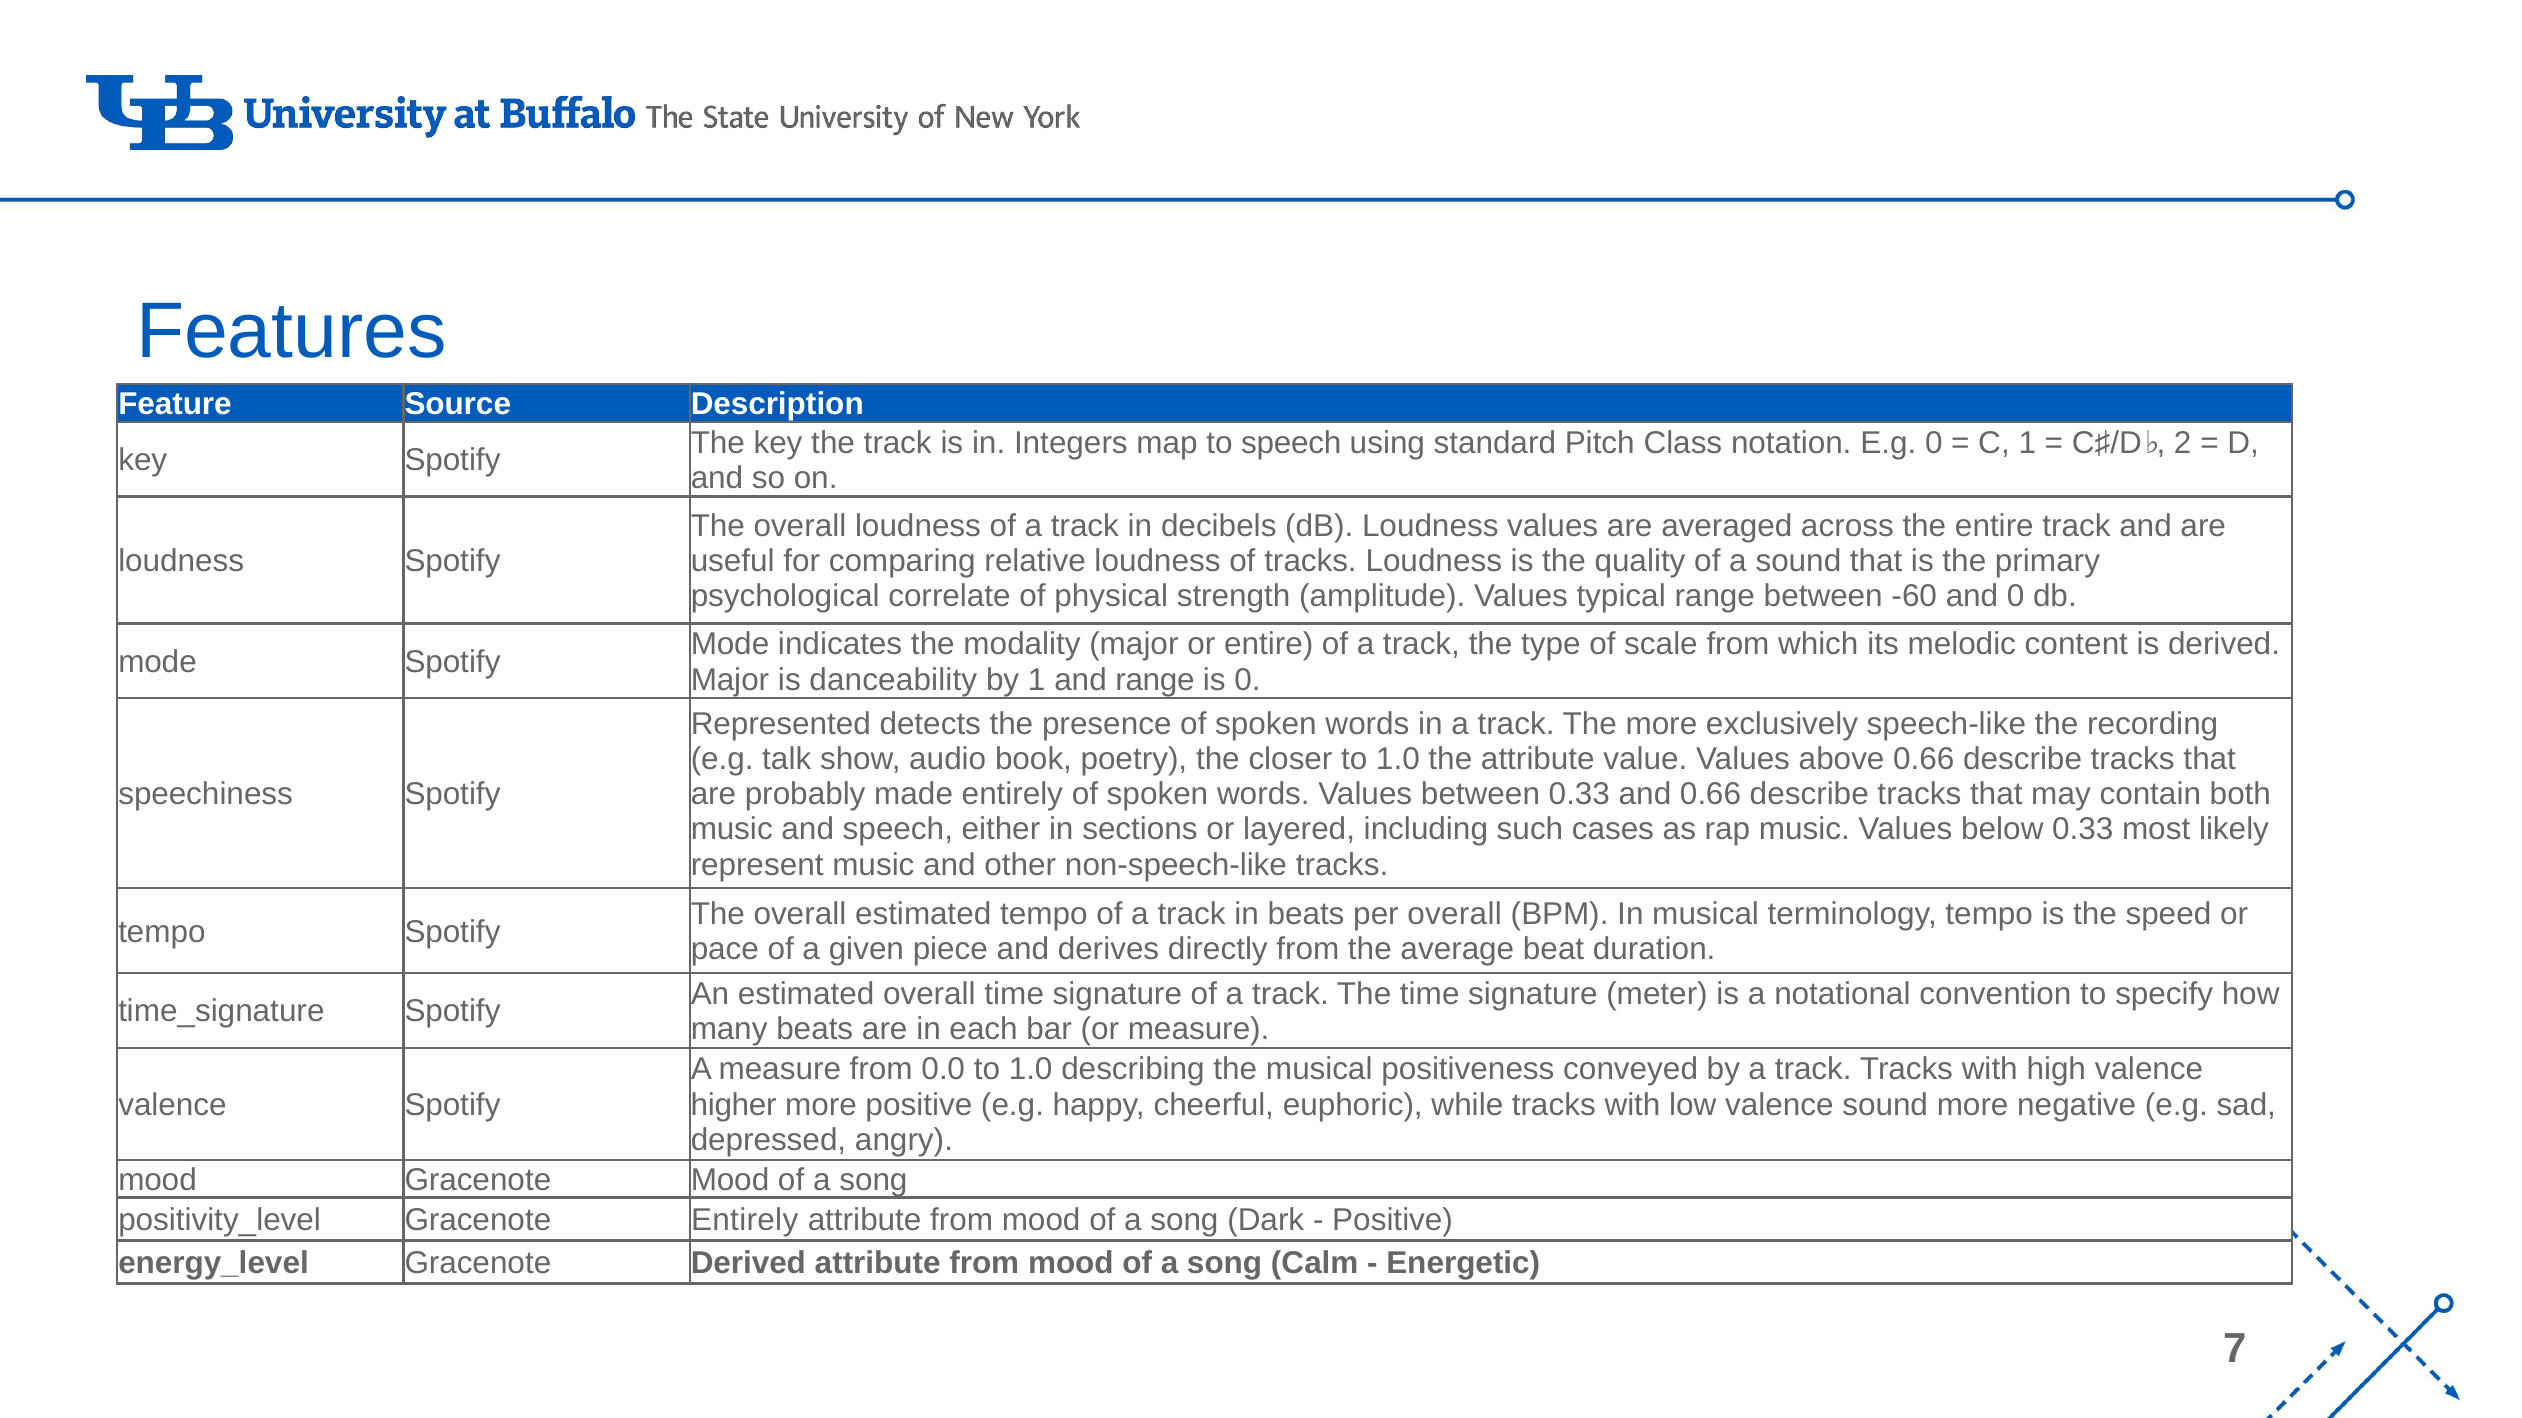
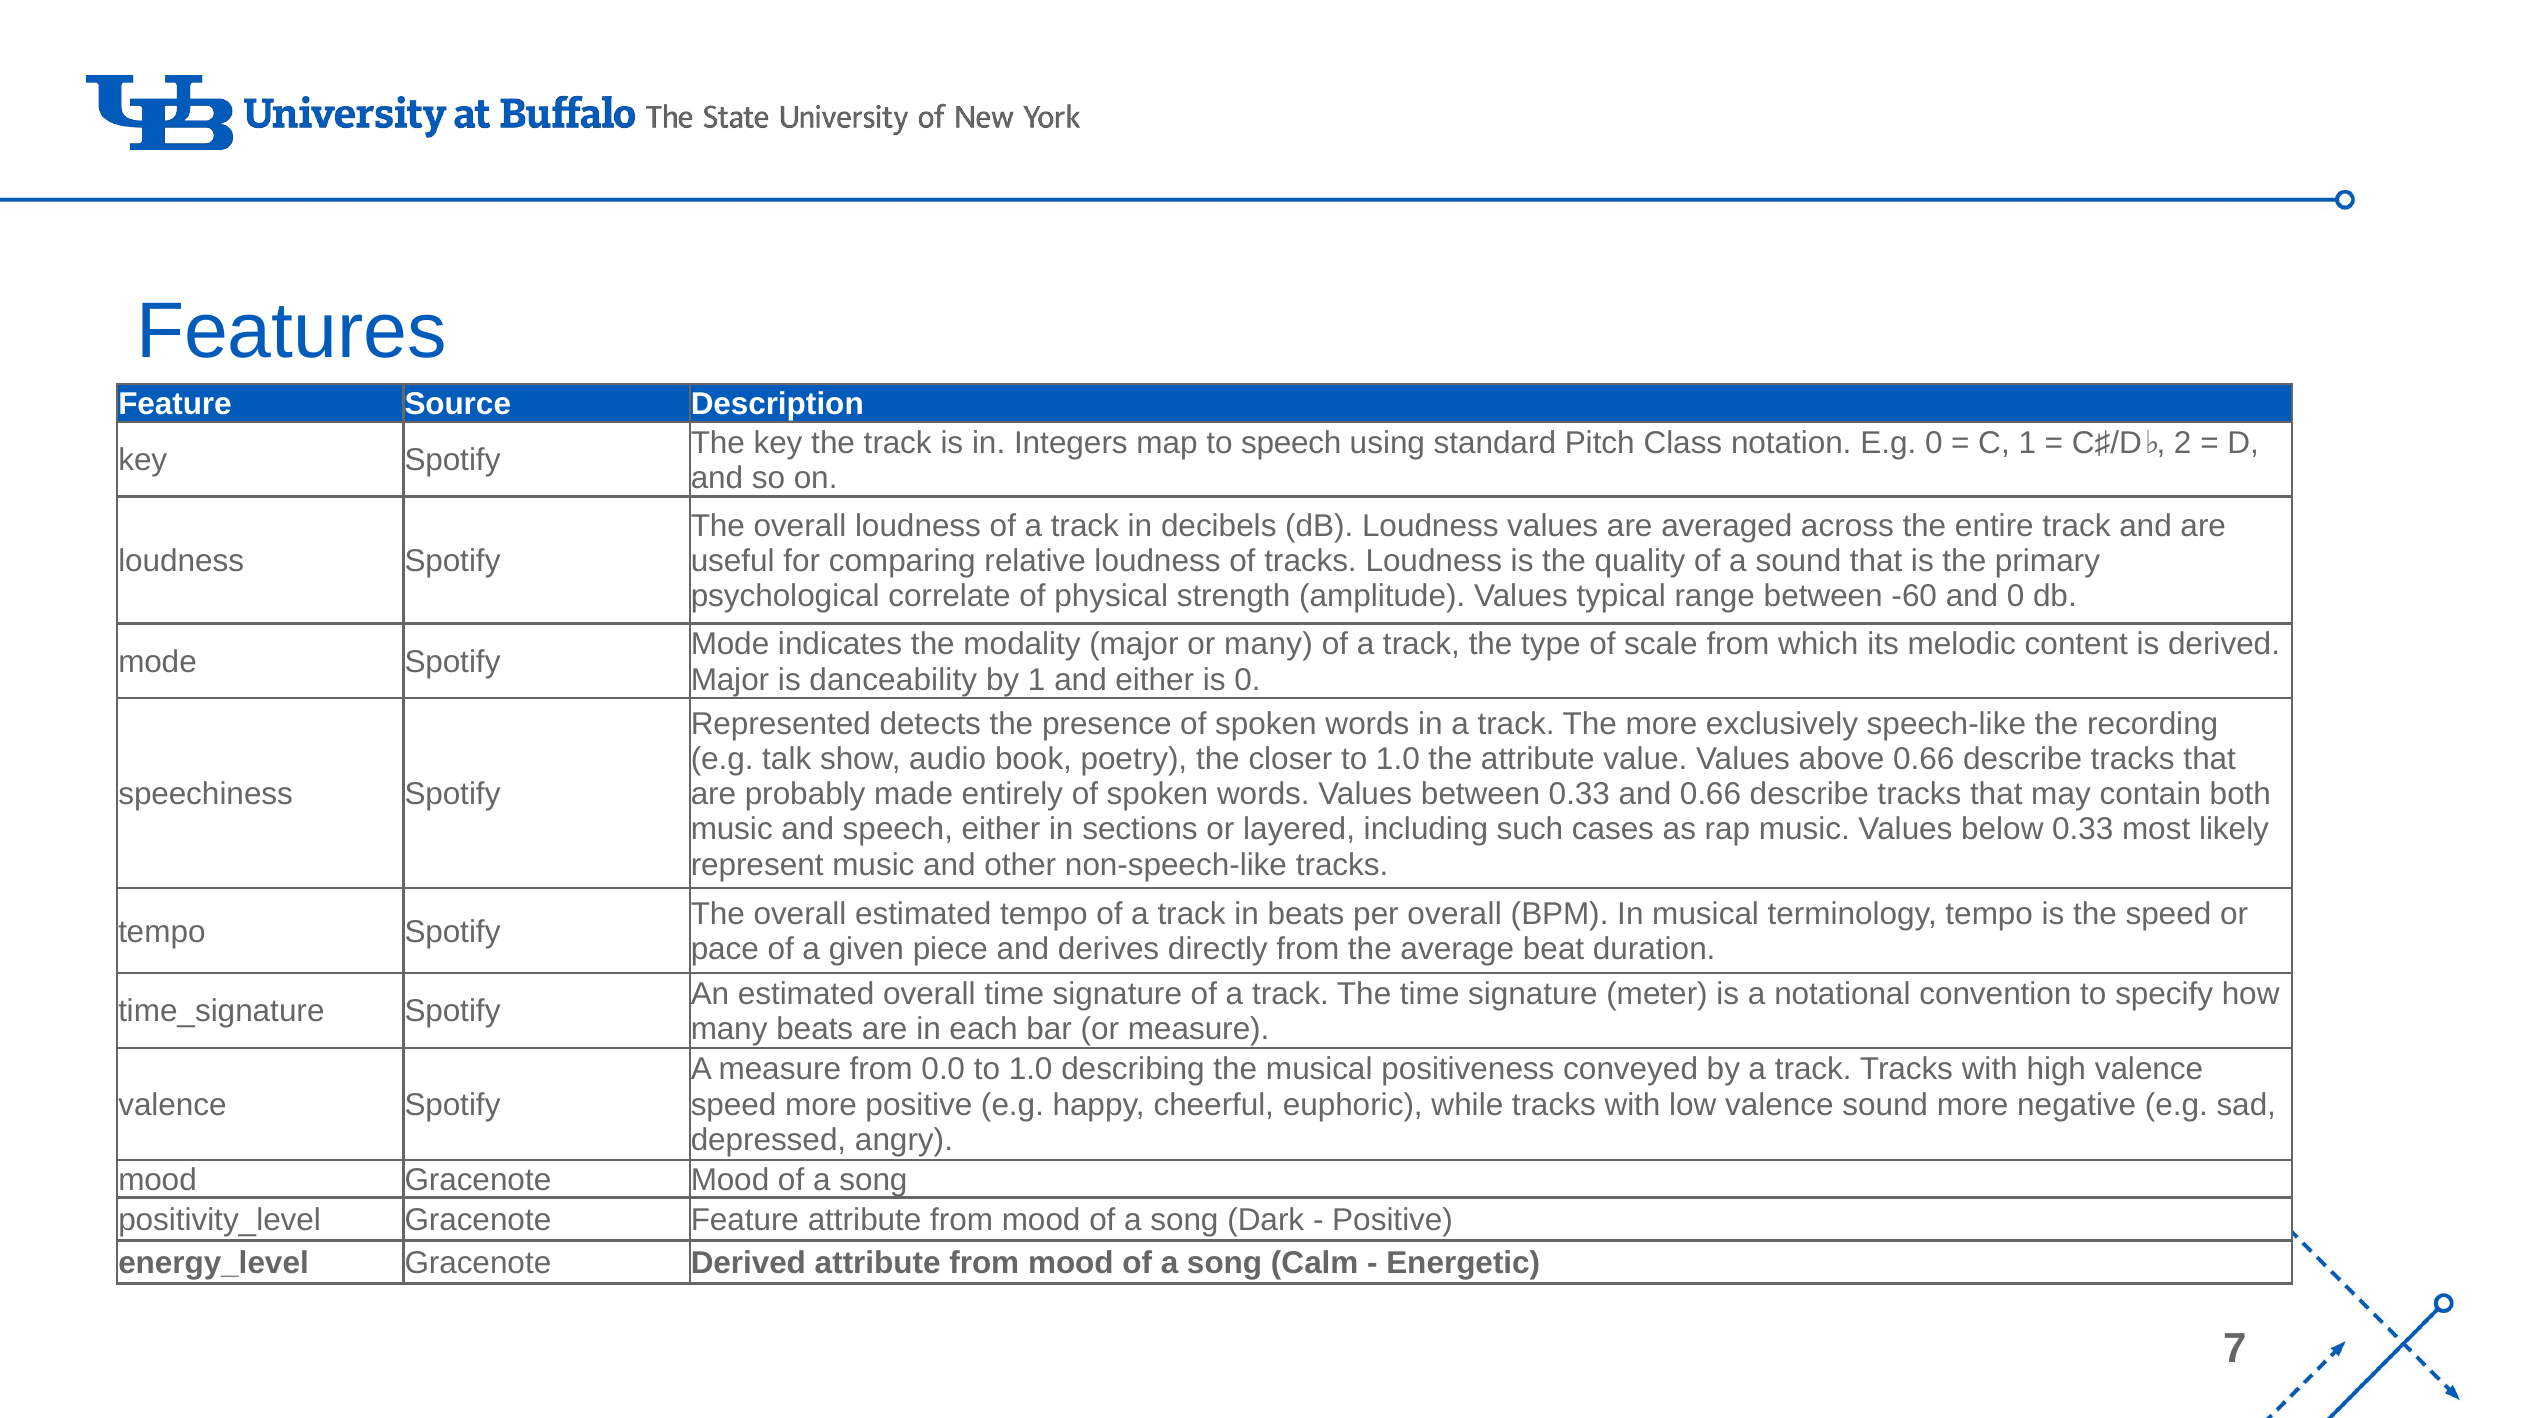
or entire: entire -> many (1269, 645)
and range: range -> either (1155, 680)
higher: higher -> speed (734, 1105)
Gracenote Entirely: Entirely -> Feature (745, 1221)
